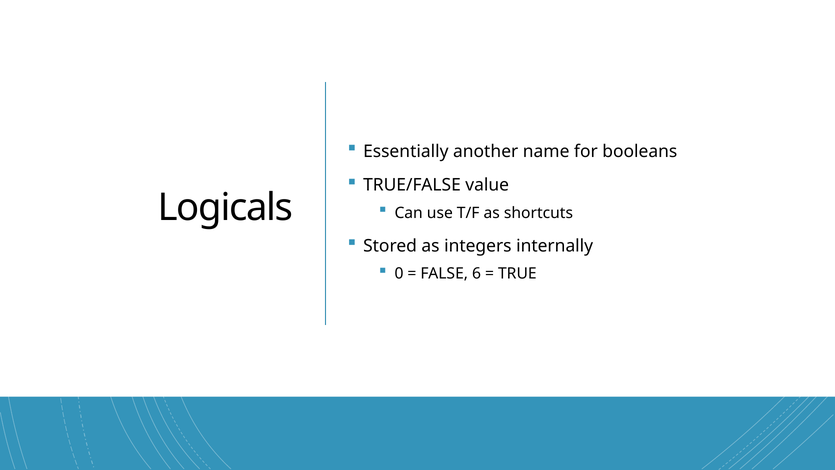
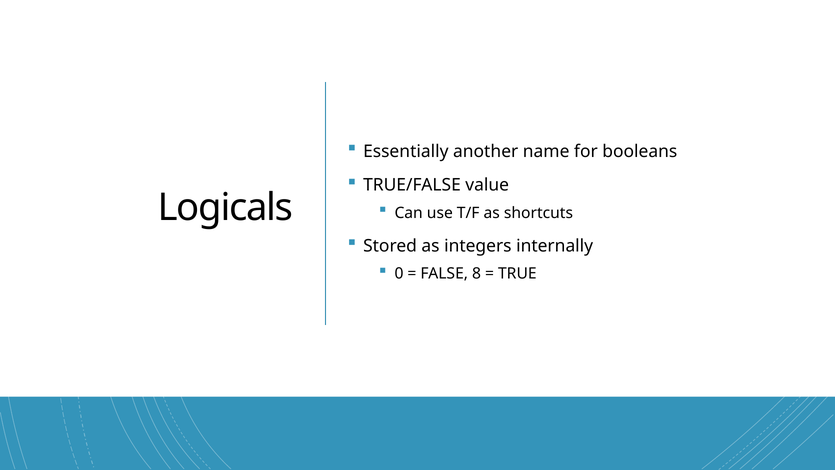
6: 6 -> 8 (477, 273)
